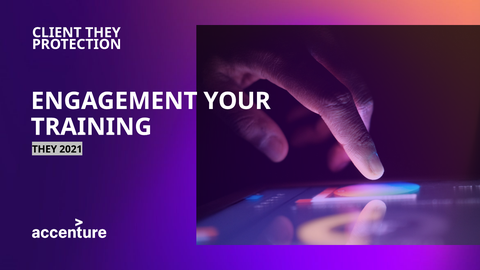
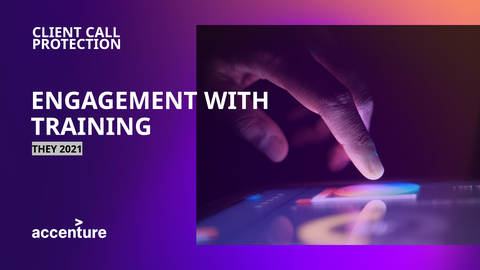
CLIENT THEY: THEY -> CALL (103, 33)
YOUR: YOUR -> WITH (237, 101)
